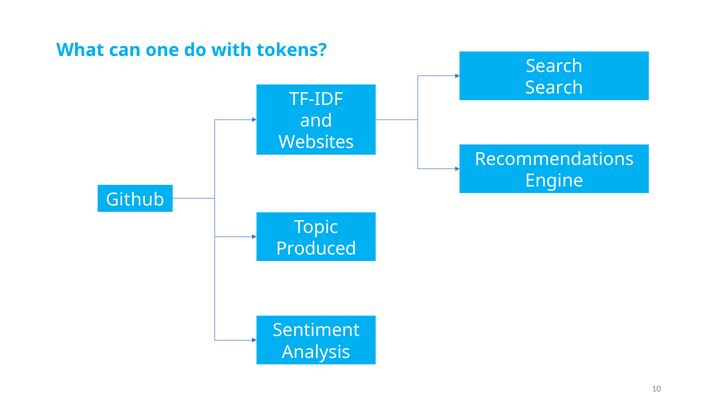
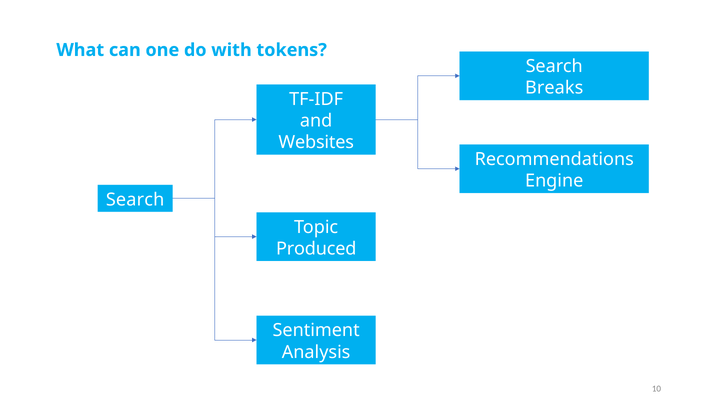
Search: Search -> Breaks (554, 88)
Github: Github -> Search (135, 200)
